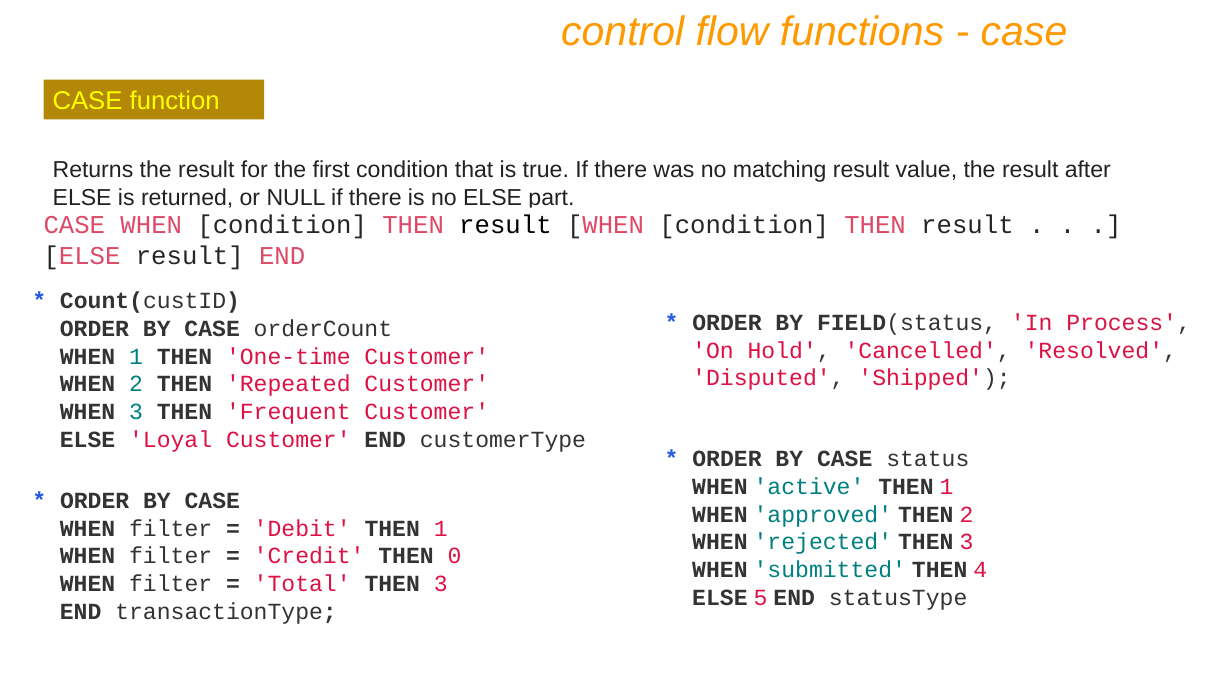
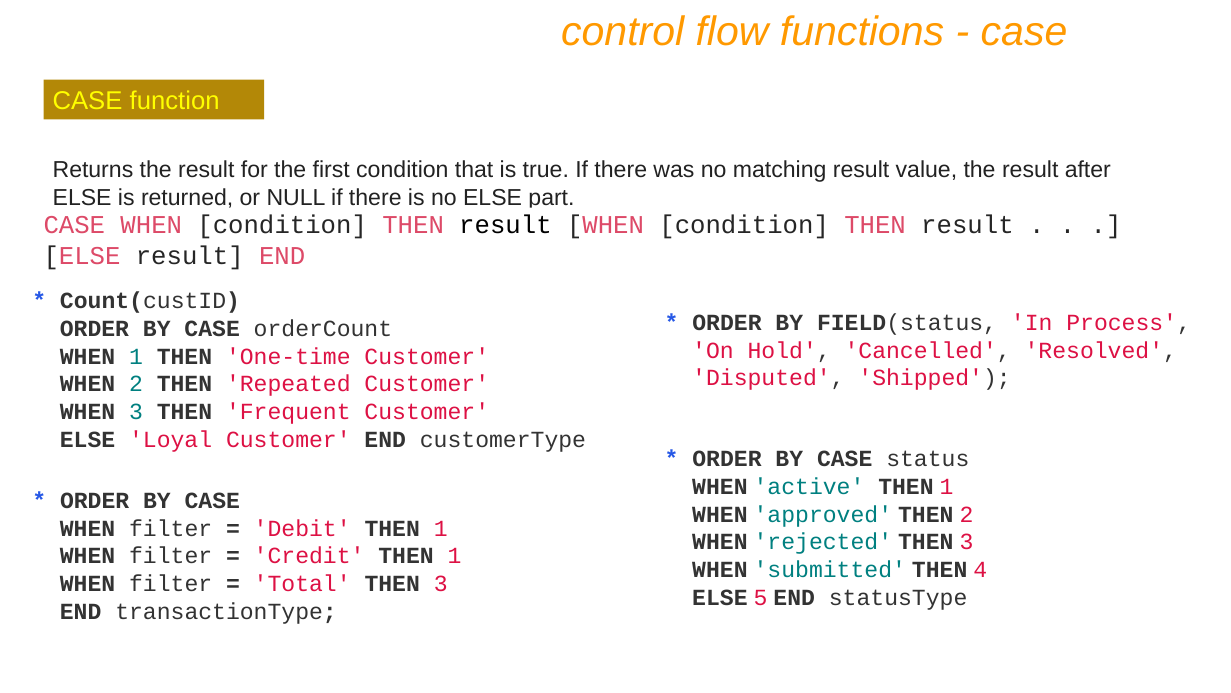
Credit THEN 0: 0 -> 1 (455, 556)
